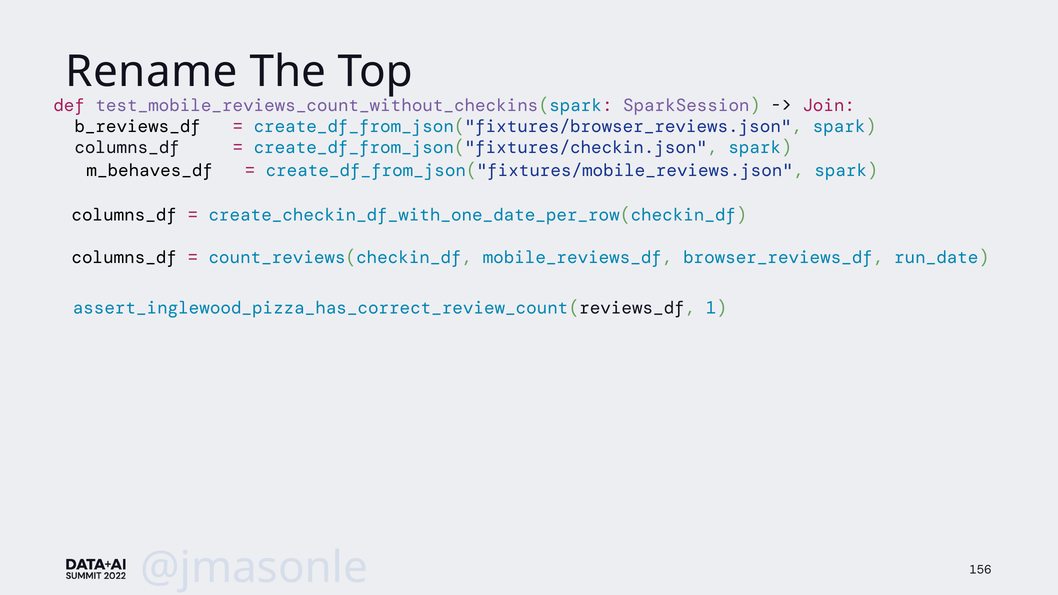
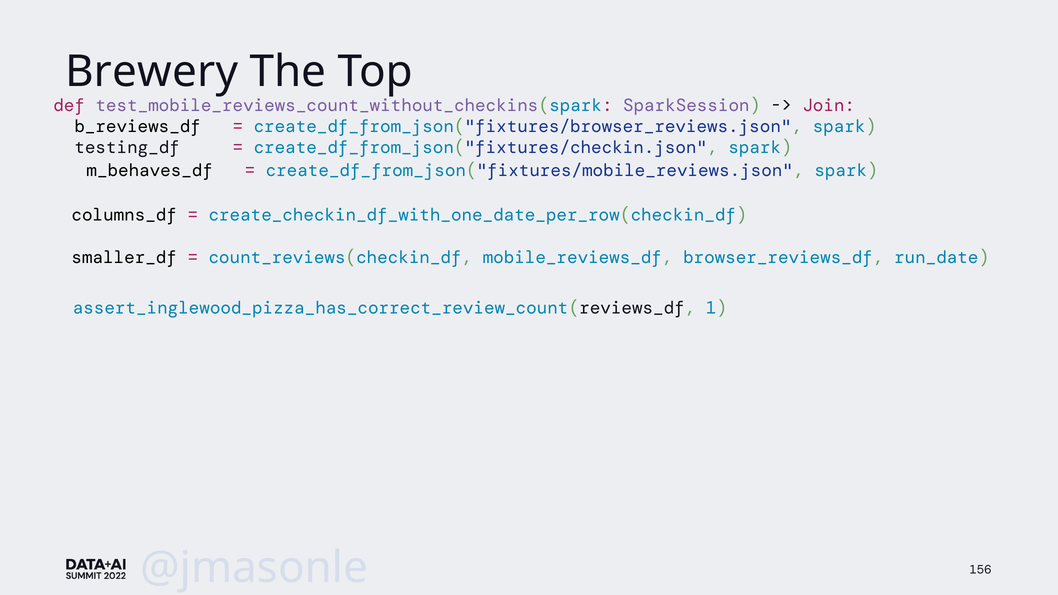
Rename: Rename -> Brewery (152, 72)
columns_df: columns_df -> testing_df (127, 148)
columns_df: columns_df -> smaller_df (124, 258)
